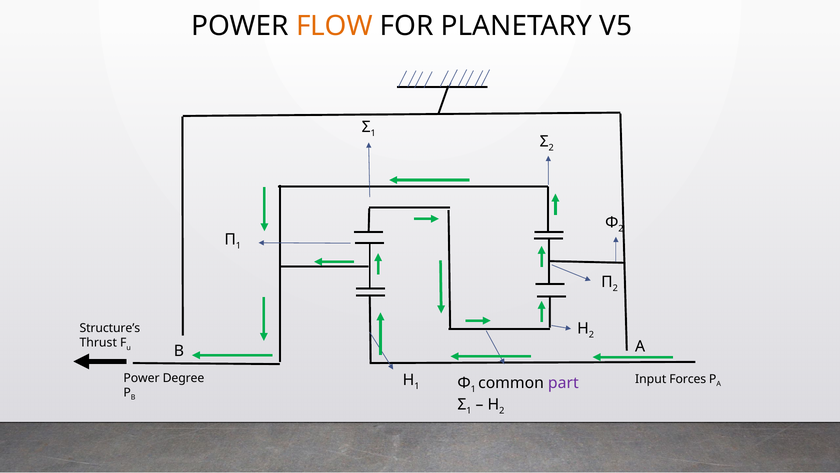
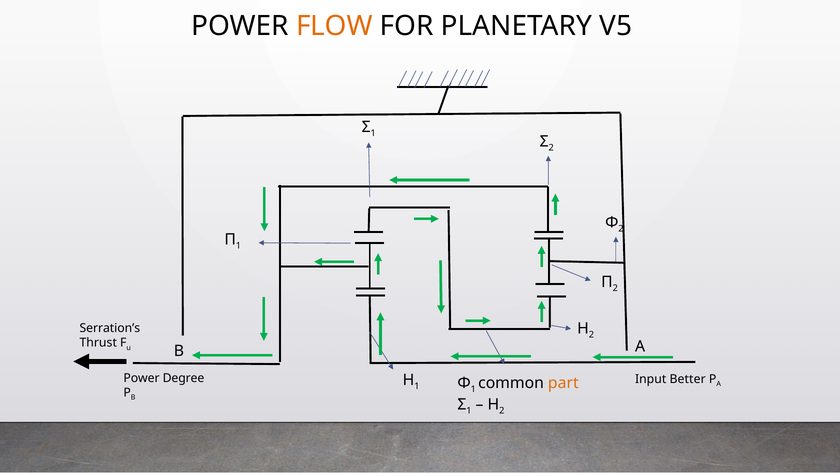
Structure’s: Structure’s -> Serration’s (110, 328)
Forces: Forces -> Better (688, 379)
part colour: purple -> orange (563, 383)
